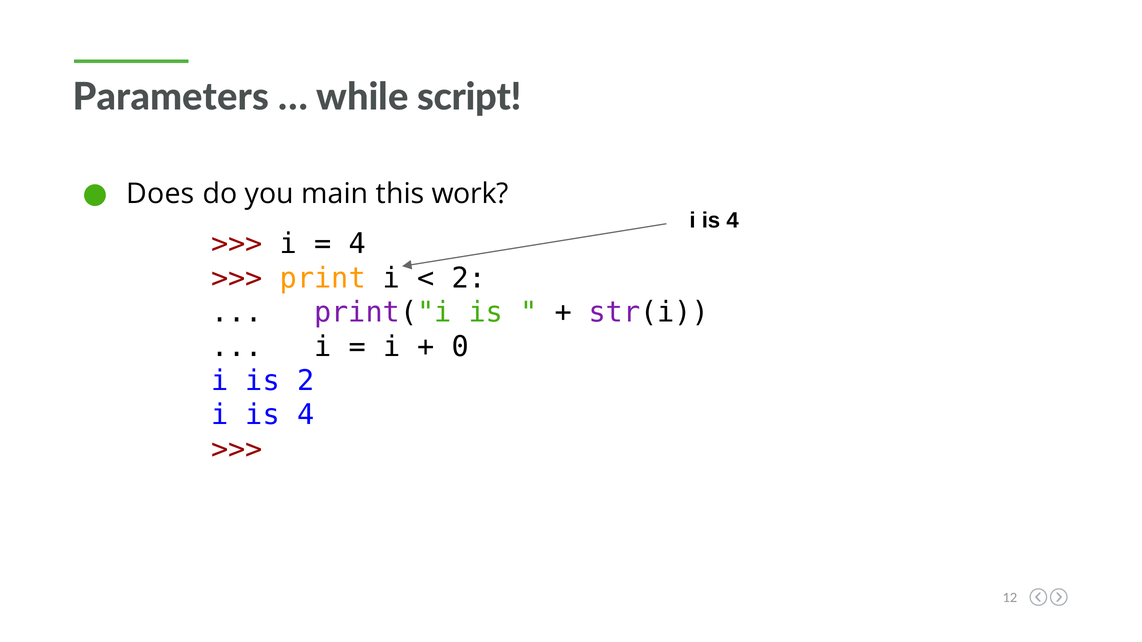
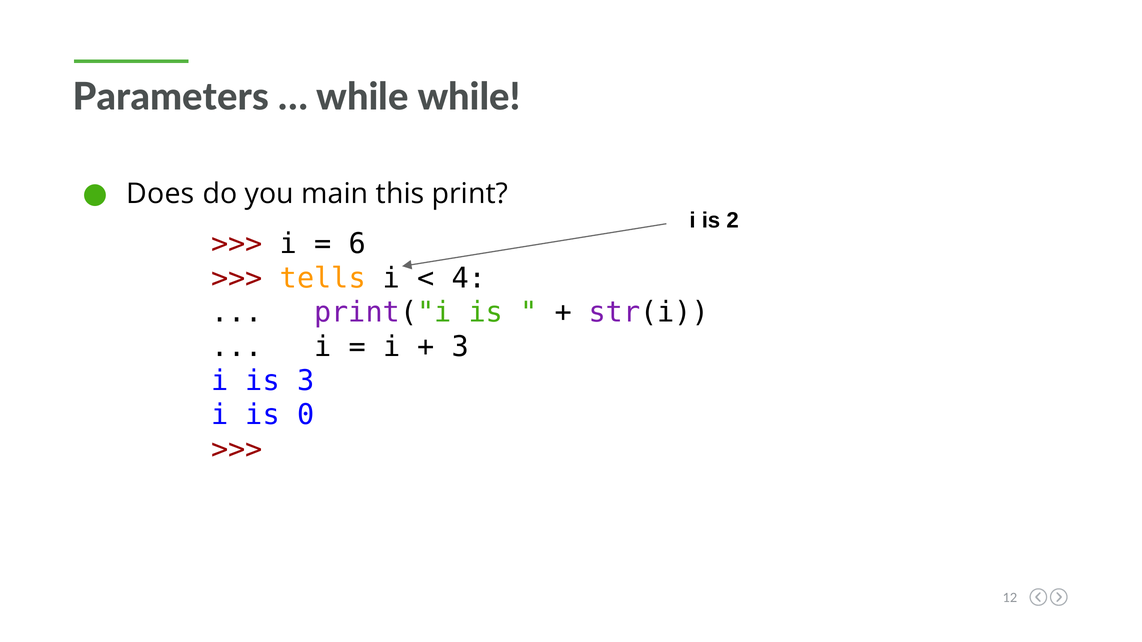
while script: script -> while (469, 97)
work: work -> print (470, 194)
4: 4 -> 2 (733, 220)
4: 4 -> 6 (357, 244)
print: print -> tells (323, 278)
2: 2 -> 4 (469, 278)
0: 0 -> 3 (460, 347)
is 2: 2 -> 3 (306, 381)
4: 4 -> 0 (306, 415)
